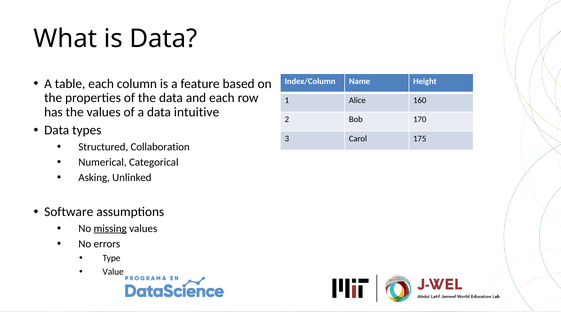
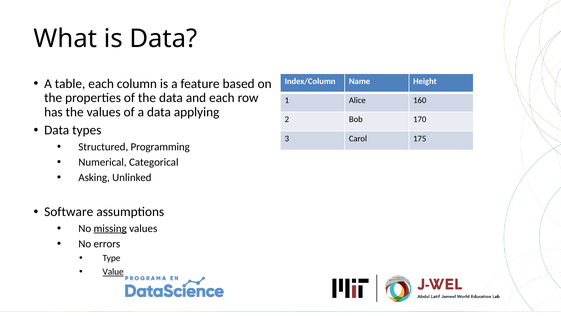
intuitive: intuitive -> applying (197, 112)
Collaboration: Collaboration -> Programming (160, 147)
Value underline: none -> present (113, 271)
